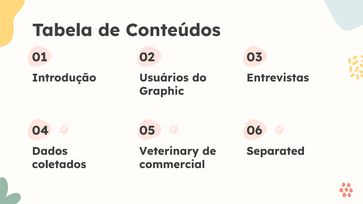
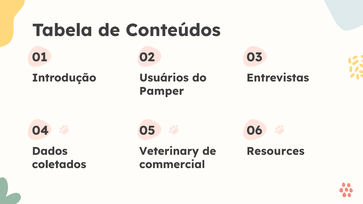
Graphic: Graphic -> Pamper (162, 91)
Separated: Separated -> Resources (276, 151)
